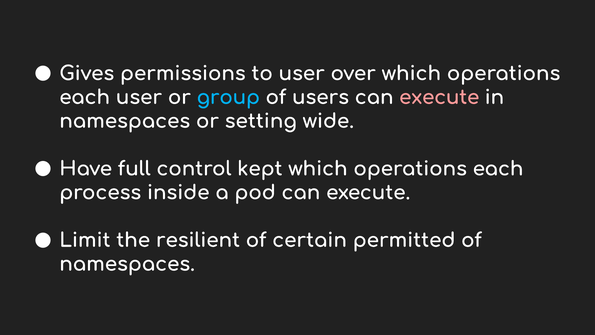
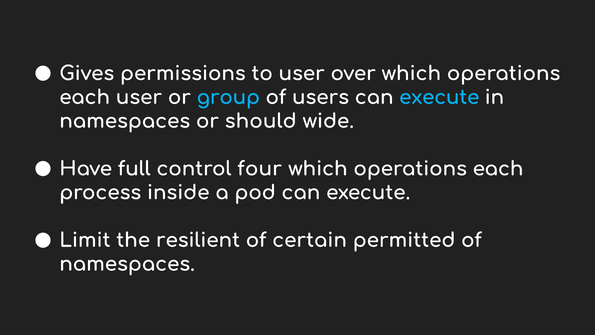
execute colour: pink -> light blue (439, 97)
setting: setting -> should (261, 121)
kept: kept -> four (260, 169)
